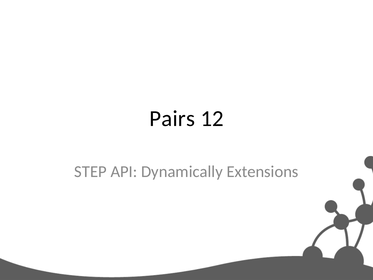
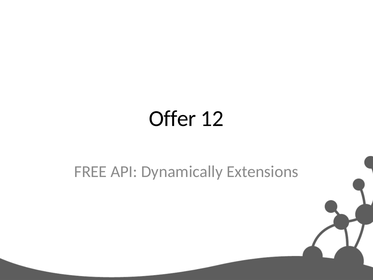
Pairs: Pairs -> Offer (172, 118)
STEP: STEP -> FREE (91, 171)
